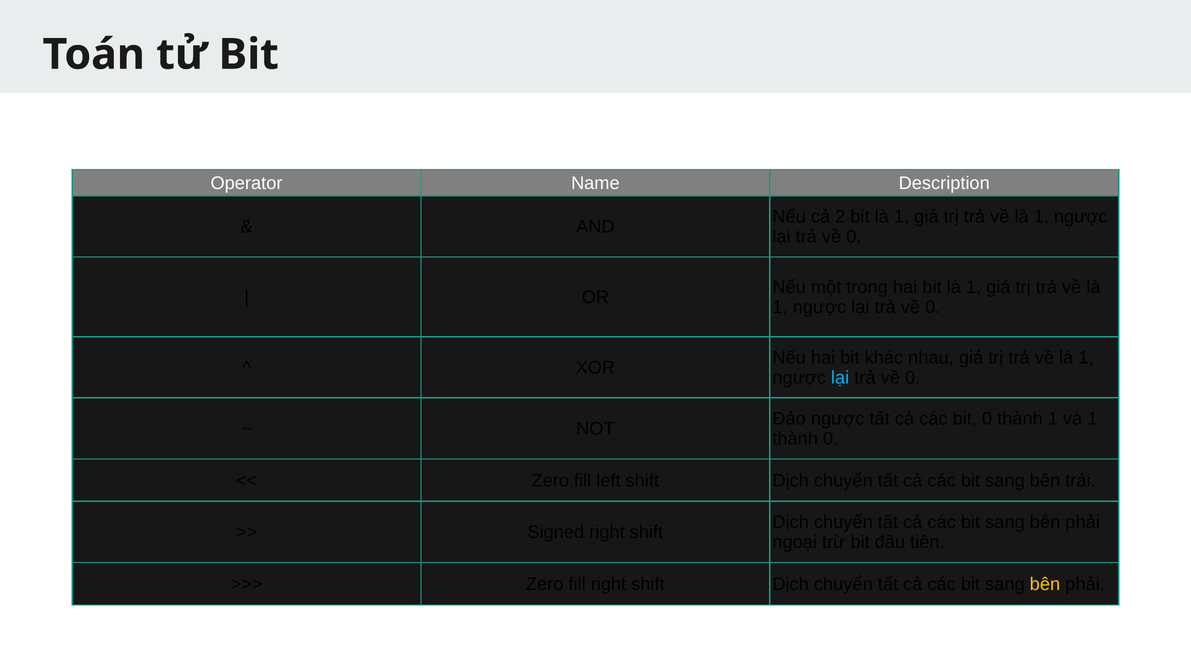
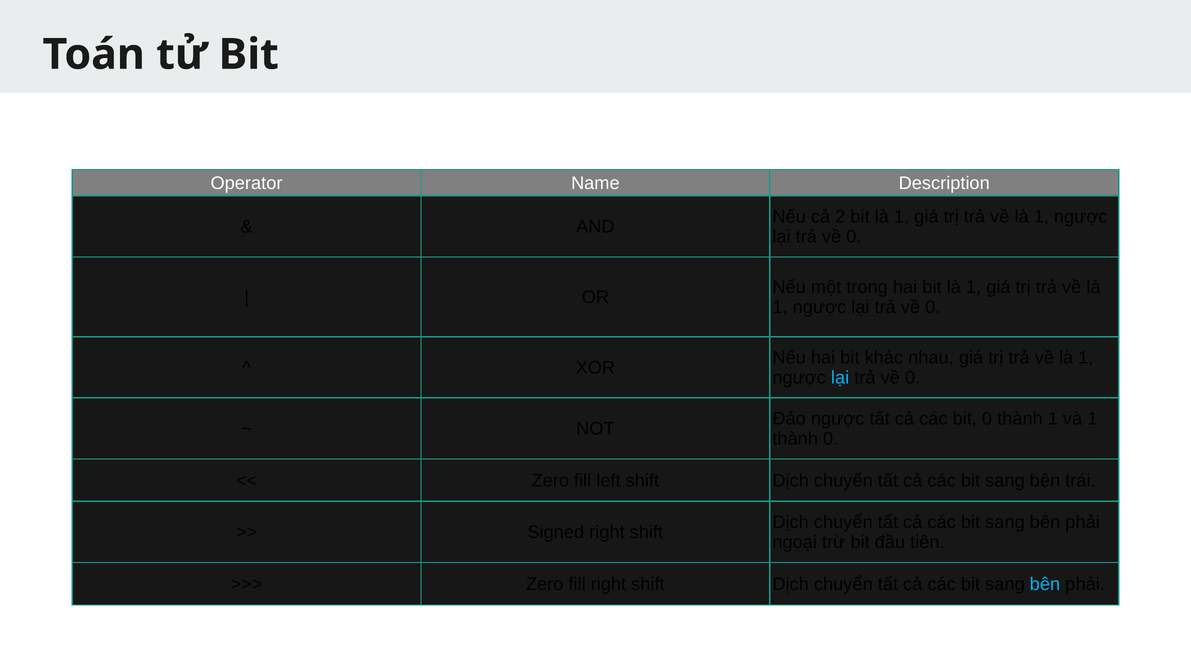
bên colour: yellow -> light blue (1045, 584)
